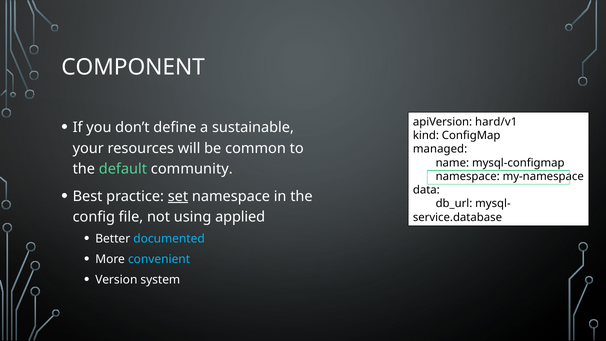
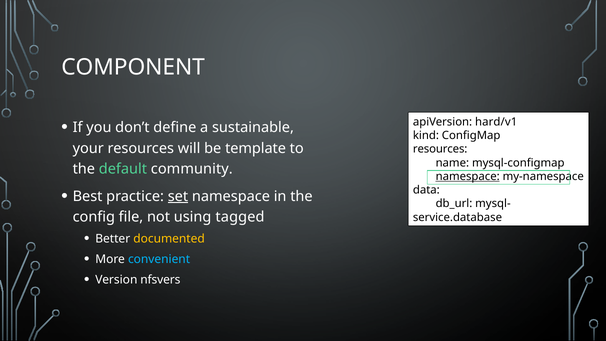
common: common -> template (256, 148)
managed: managed -> resources (440, 149)
namespace underline: none -> present (468, 176)
applied: applied -> tagged (240, 217)
documented colour: light blue -> yellow (169, 239)
system: system -> nfsvers (160, 280)
